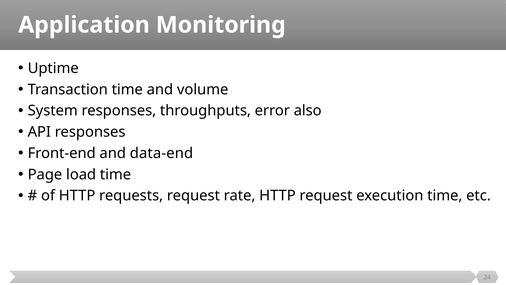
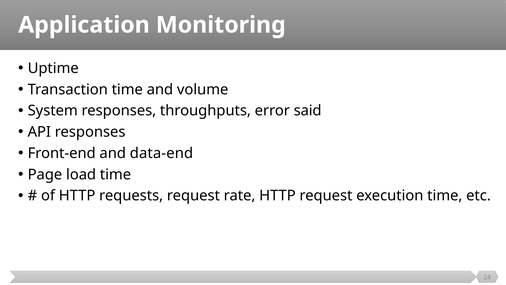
also: also -> said (308, 111)
